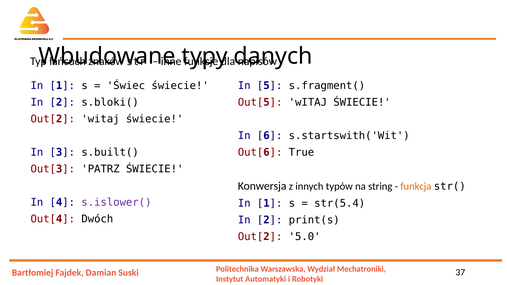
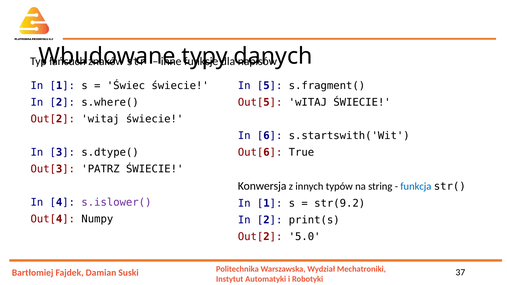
s.bloki(: s.bloki( -> s.where( (110, 102)
s.built(: s.built( -> s.dtype( (110, 152)
funkcja colour: orange -> blue (416, 187)
str(5.4: str(5.4 -> str(9.2 (340, 204)
Dwóch: Dwóch -> Numpy (97, 219)
